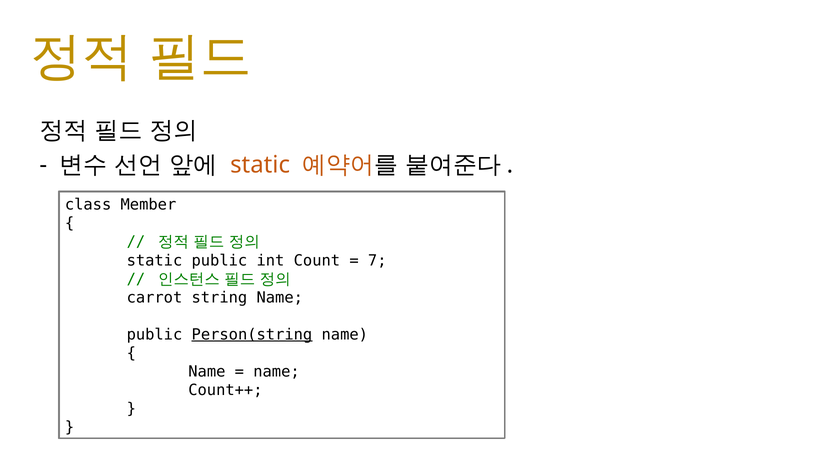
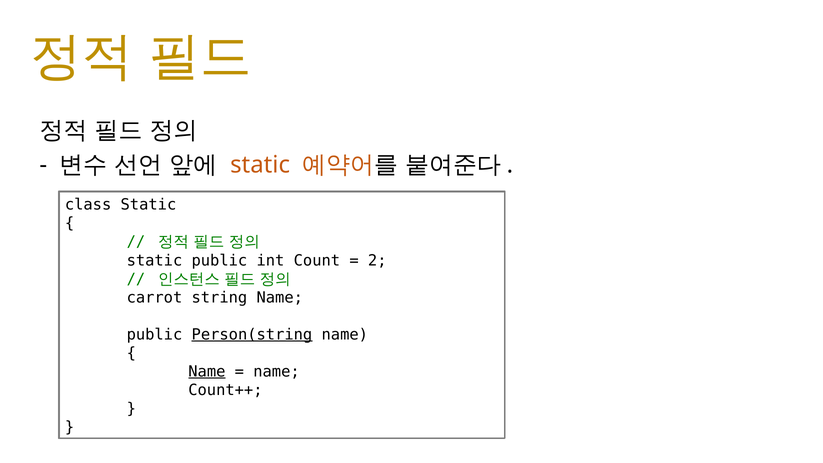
class Member: Member -> Static (148, 205)
7: 7 -> 2 (377, 260)
Name underline: none -> present (207, 371)
